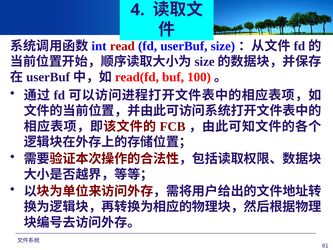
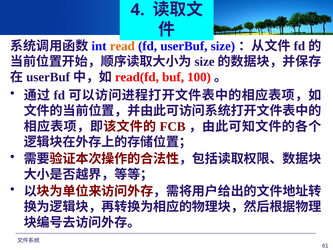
read colour: red -> orange (122, 46)
